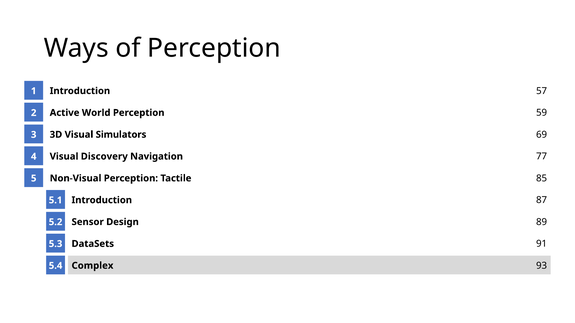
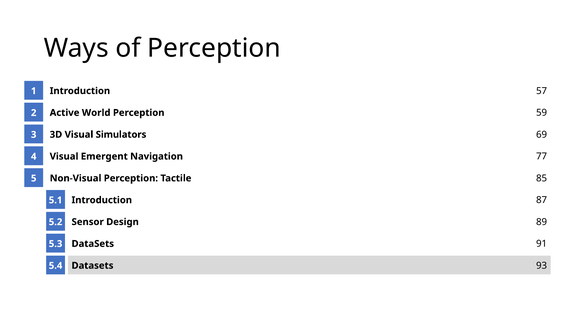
Discovery: Discovery -> Emergent (104, 157)
Complex: Complex -> Datasets (93, 266)
